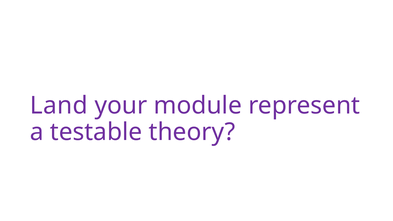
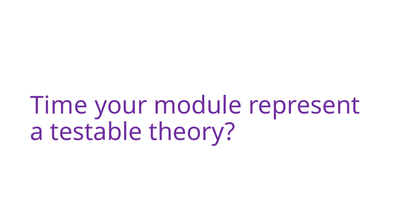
Land: Land -> Time (59, 106)
